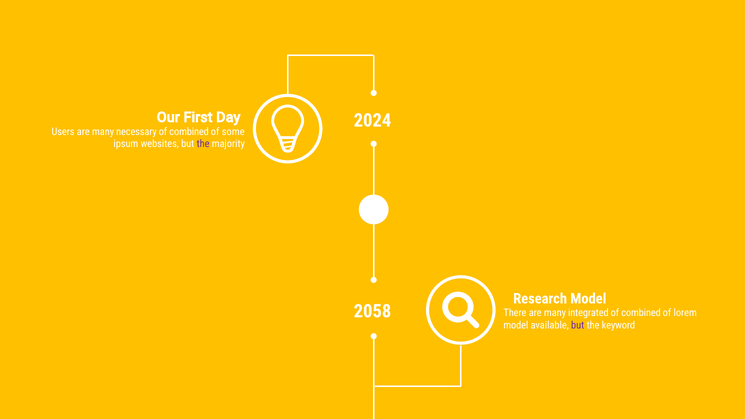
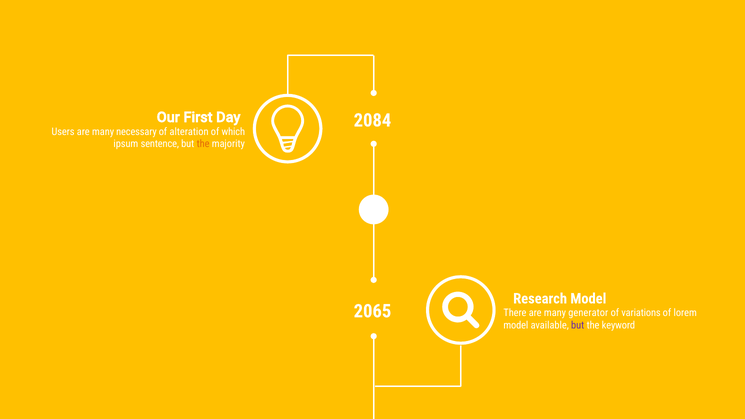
2024: 2024 -> 2084 (372, 120)
combined: combined -> alteration (189, 132)
some: some -> which (233, 132)
websites: websites -> sentence (160, 144)
the colour: purple -> orange (203, 144)
2058: 2058 -> 2065 (372, 311)
integrated: integrated -> generator (588, 313)
combined: combined -> variations (641, 313)
